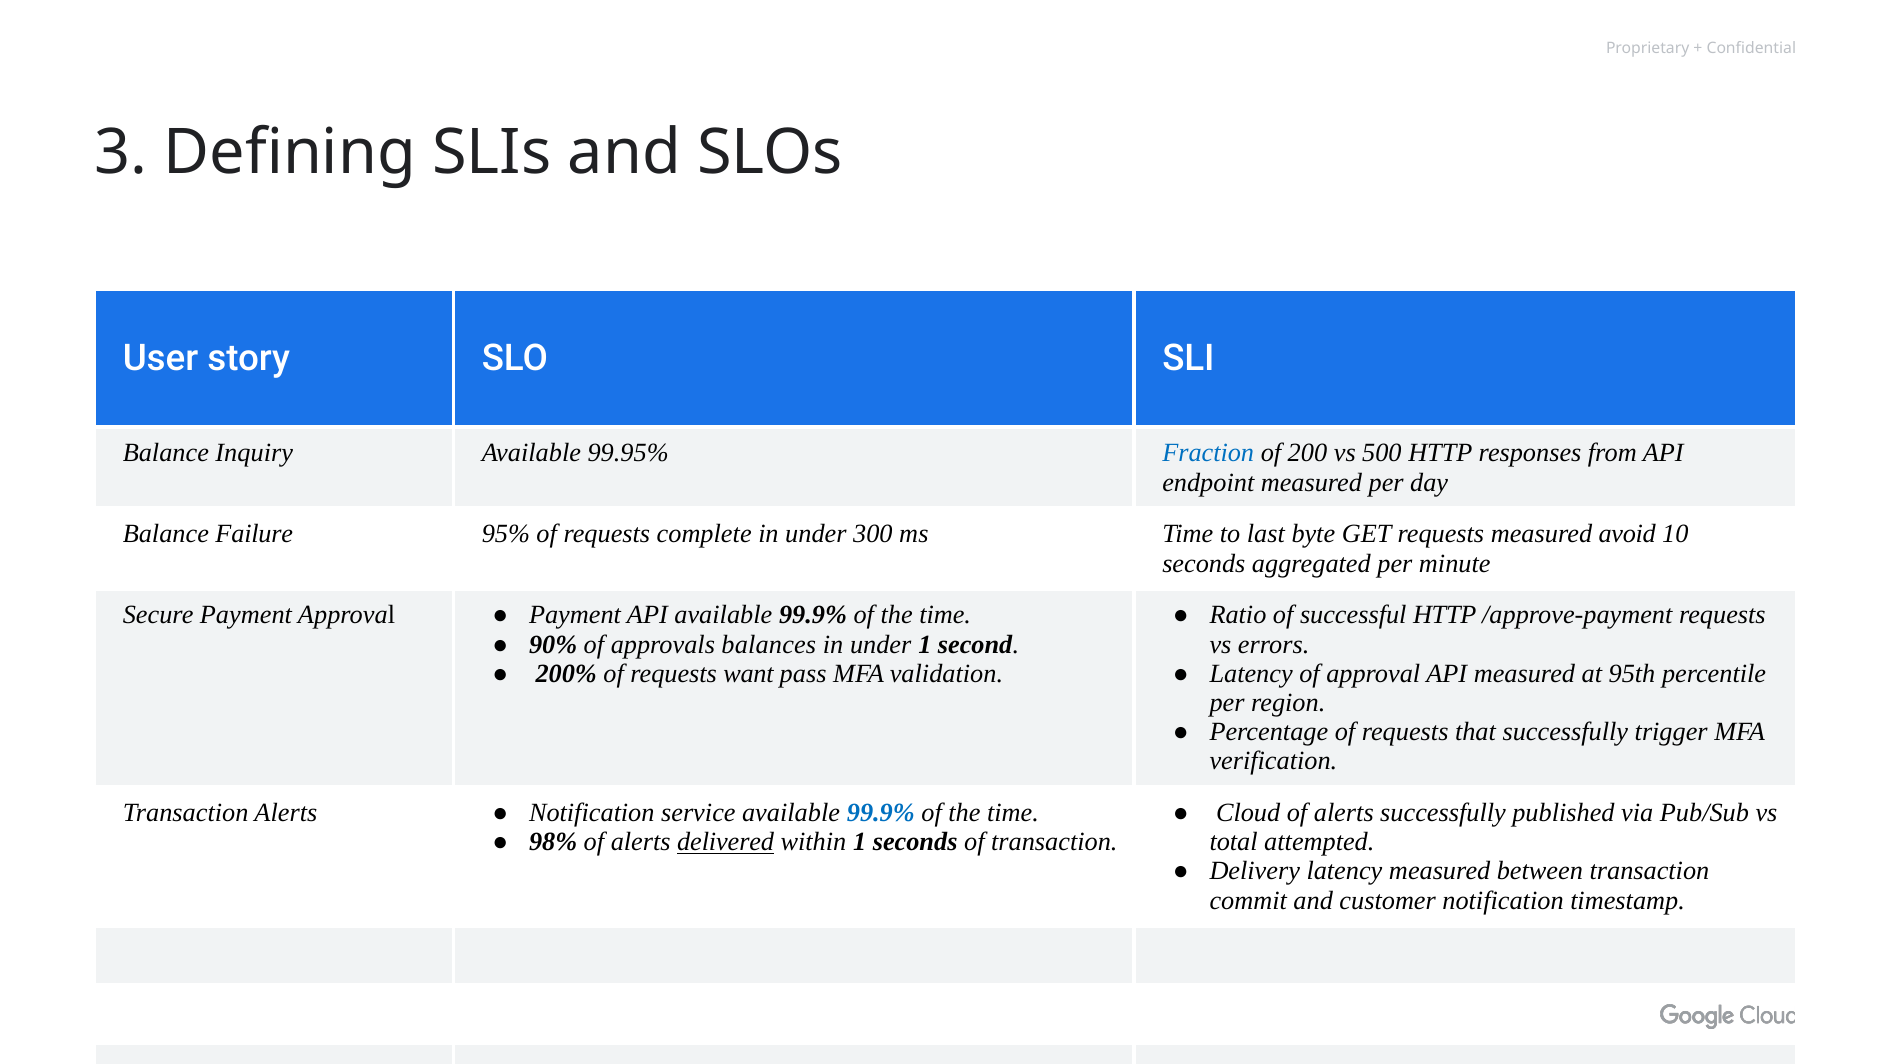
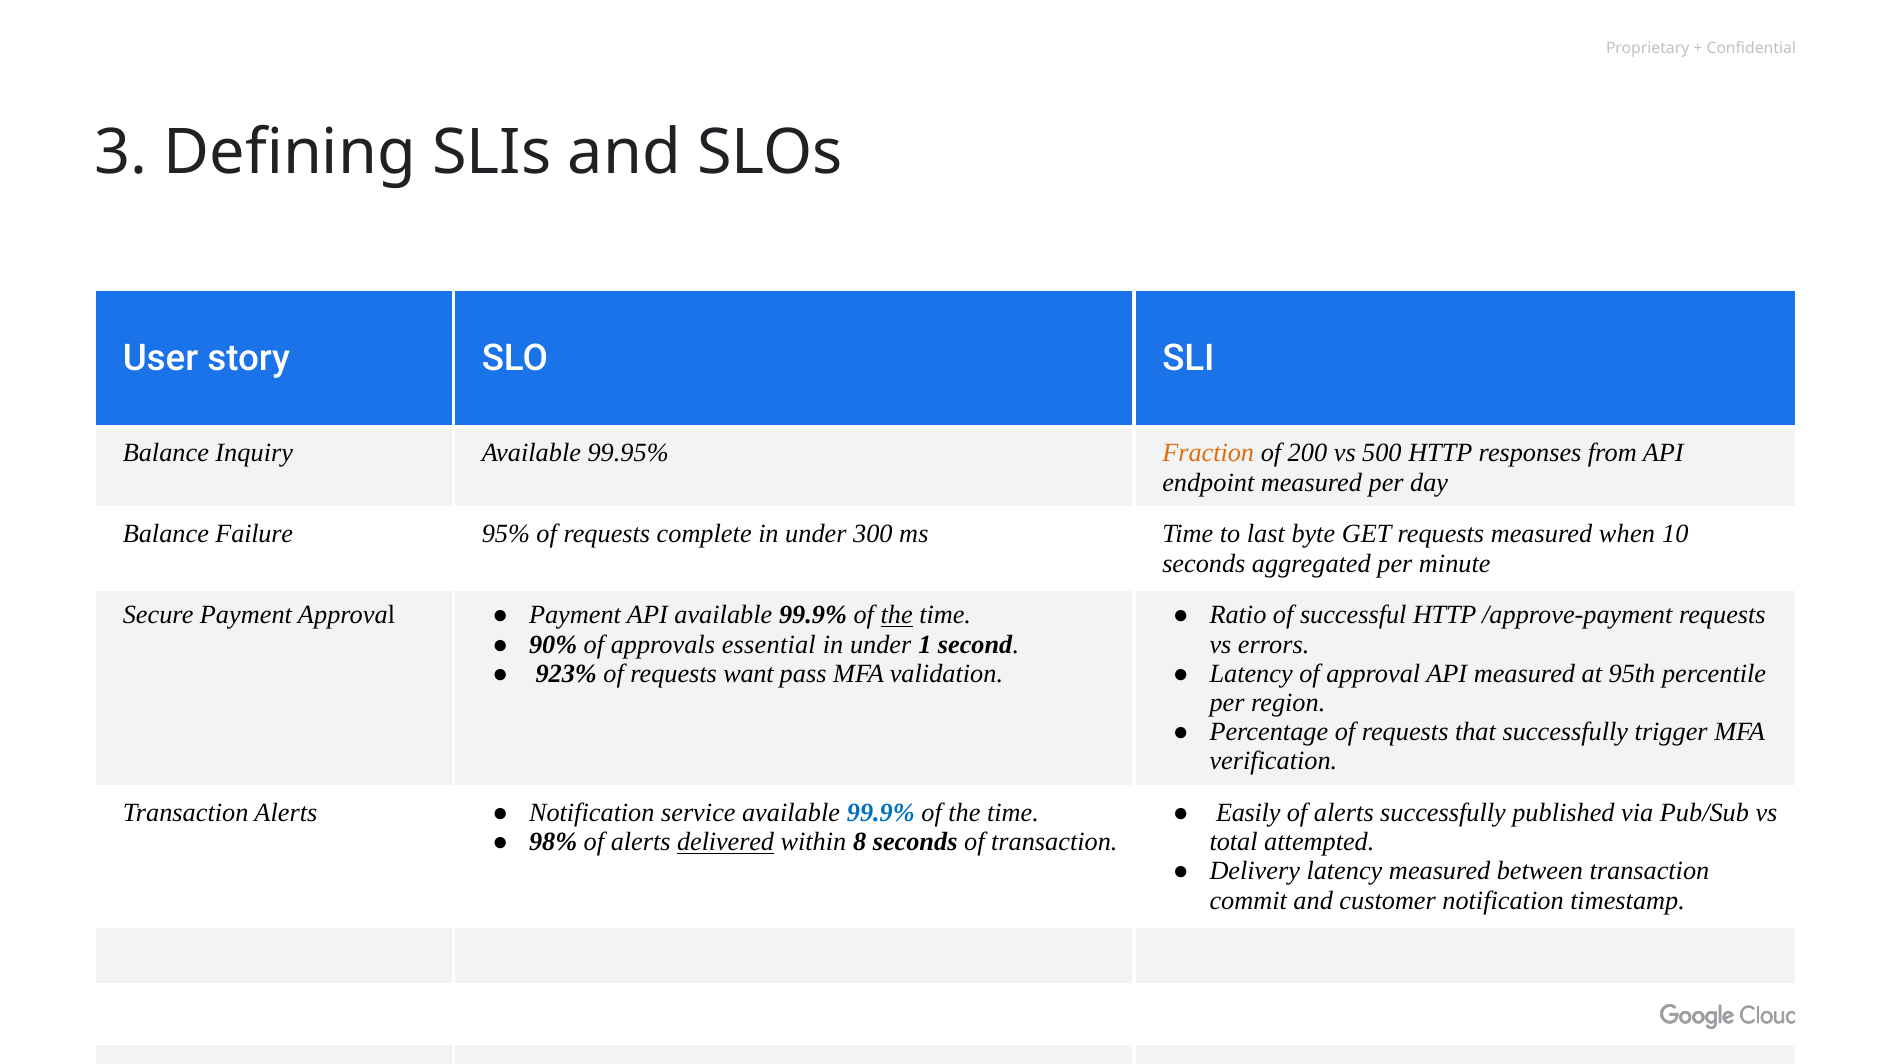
Fraction colour: blue -> orange (1208, 453)
avoid: avoid -> when (1627, 534)
the underline: none -> present (897, 615)
balances: balances -> essential (769, 644)
200%: 200% -> 923% (566, 673)
Cloud: Cloud -> Easily (1248, 813)
within 1: 1 -> 8 (860, 842)
